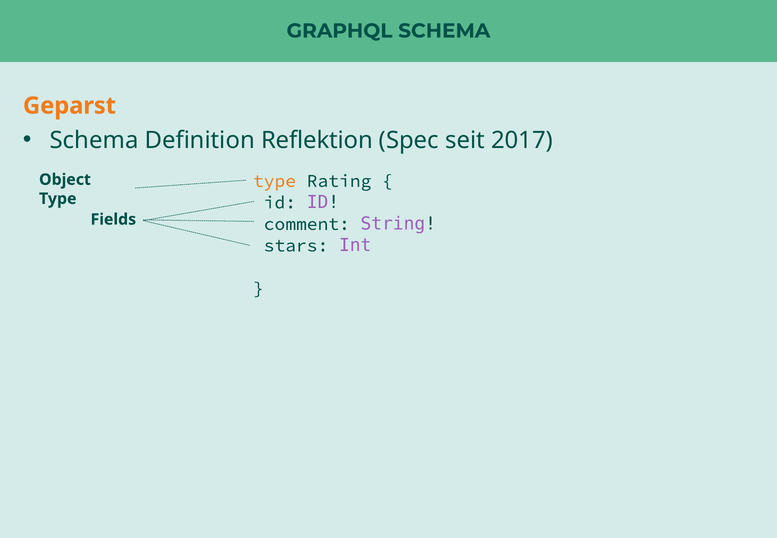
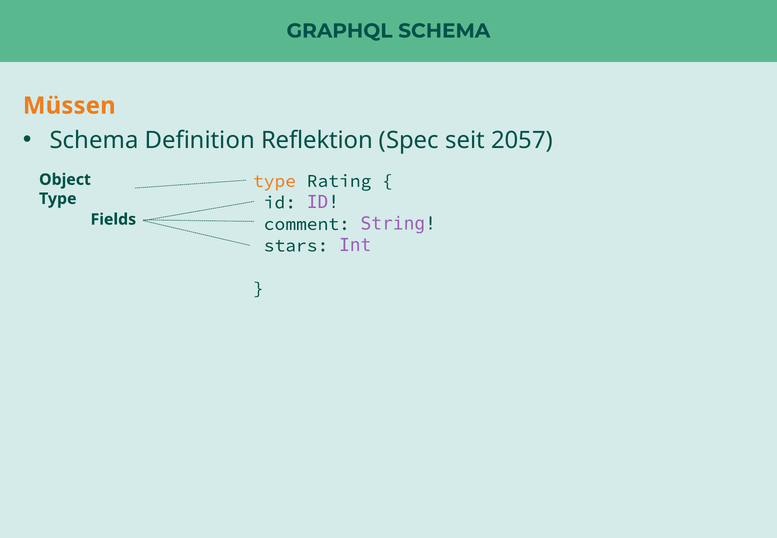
Geparst: Geparst -> Müssen (69, 106)
2017: 2017 -> 2057 (522, 140)
